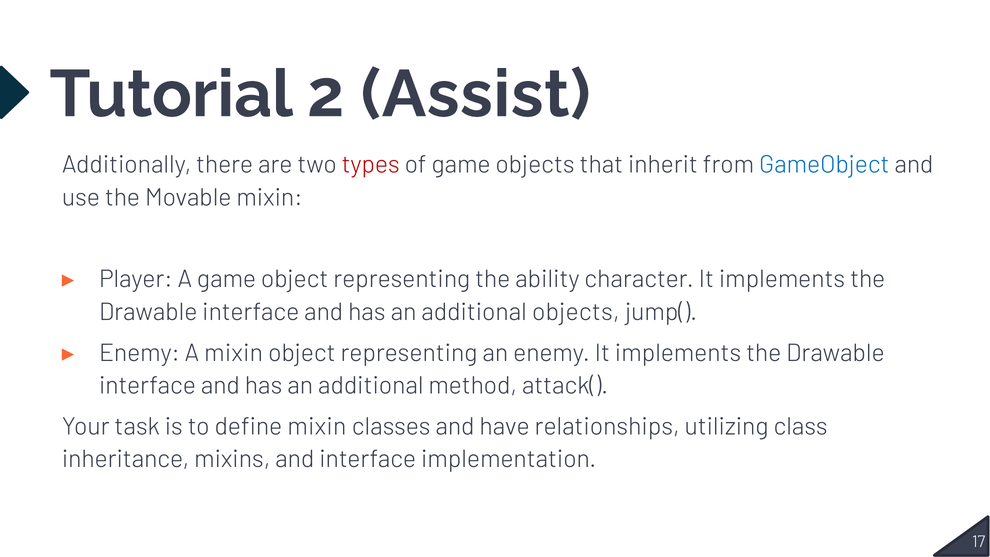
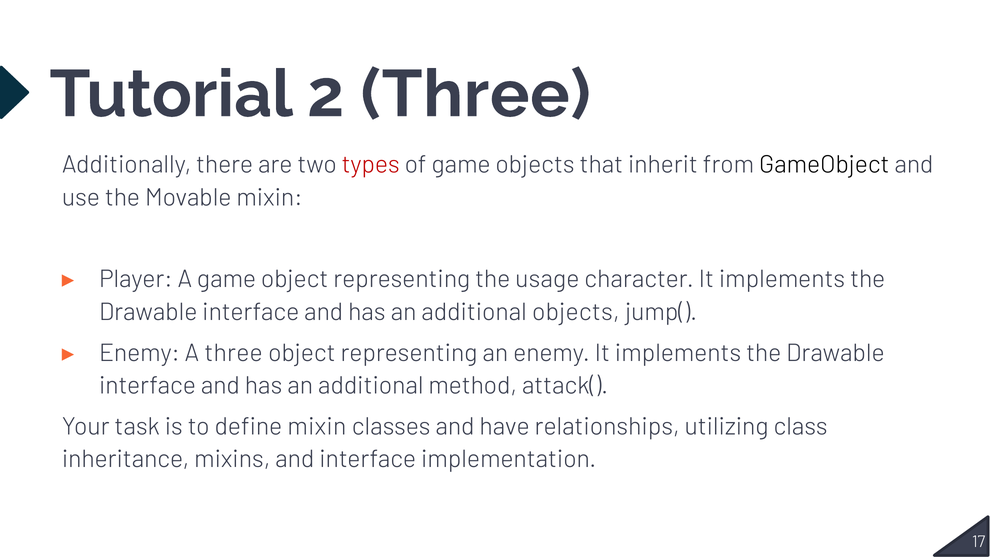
2 Assist: Assist -> Three (476, 94)
GameObject colour: blue -> black (824, 165)
ability: ability -> usage (547, 279)
A mixin: mixin -> three (234, 353)
